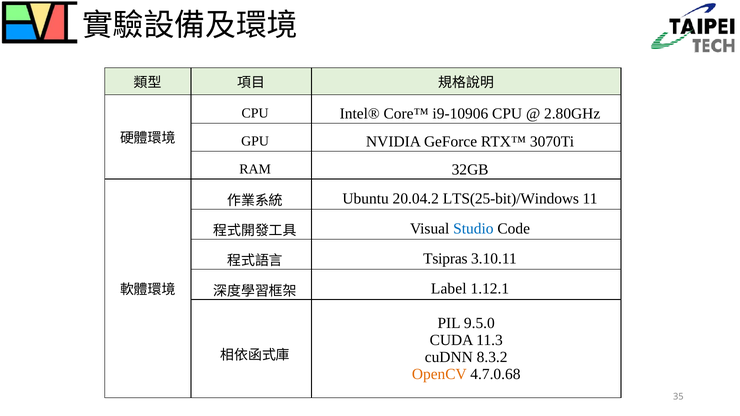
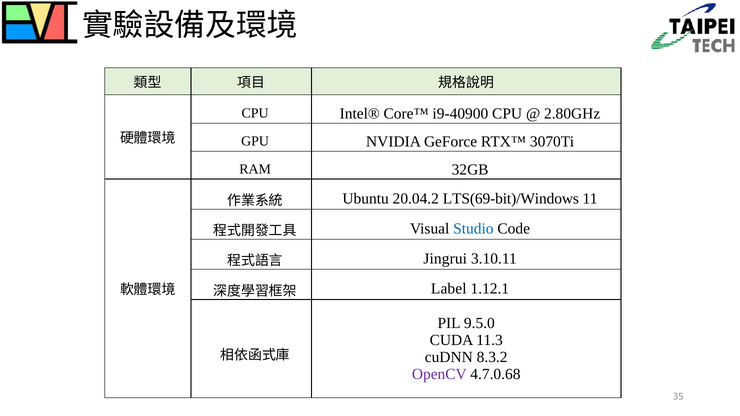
i9-10906: i9-10906 -> i9-40900 (460, 114)
LTS(25-bit)/Windows: LTS(25-bit)/Windows -> LTS(69-bit)/Windows (511, 199)
Tsipras: Tsipras -> Jingrui (445, 259)
OpenCV colour: orange -> purple (439, 375)
